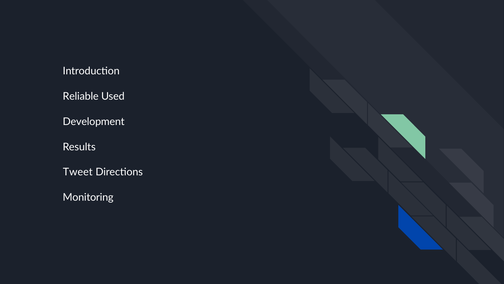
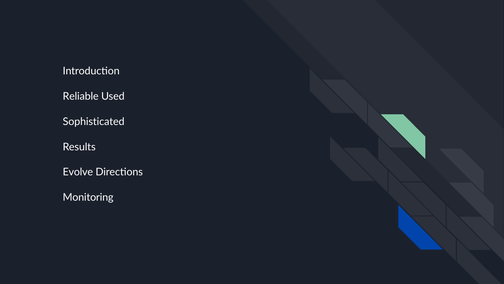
Development: Development -> Sophisticated (94, 121)
Tweet: Tweet -> Evolve (78, 172)
